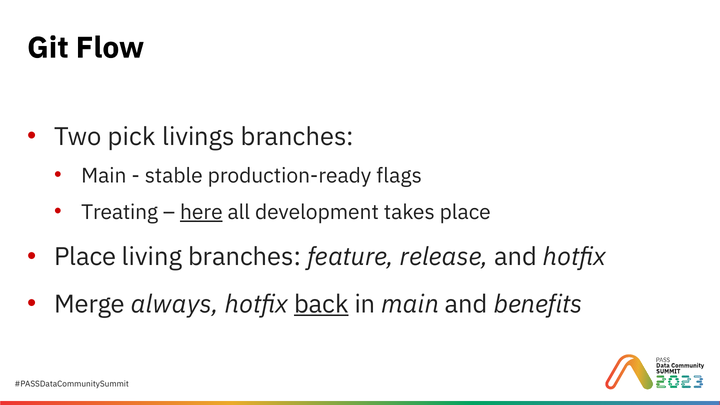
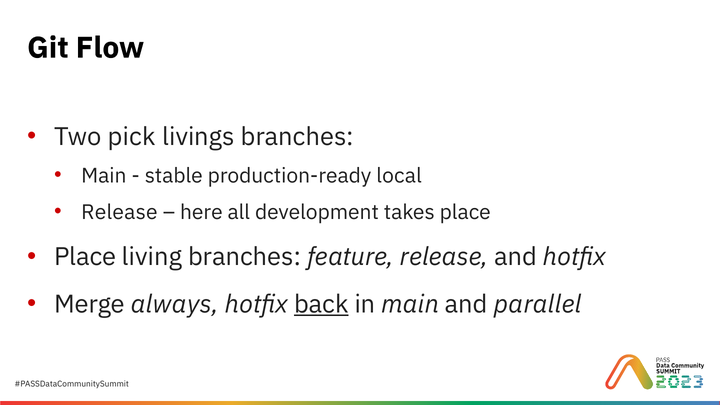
flags: flags -> local (399, 176)
Treating: Treating -> Release (119, 212)
here underline: present -> none (201, 212)
benefits: benefits -> parallel (538, 304)
